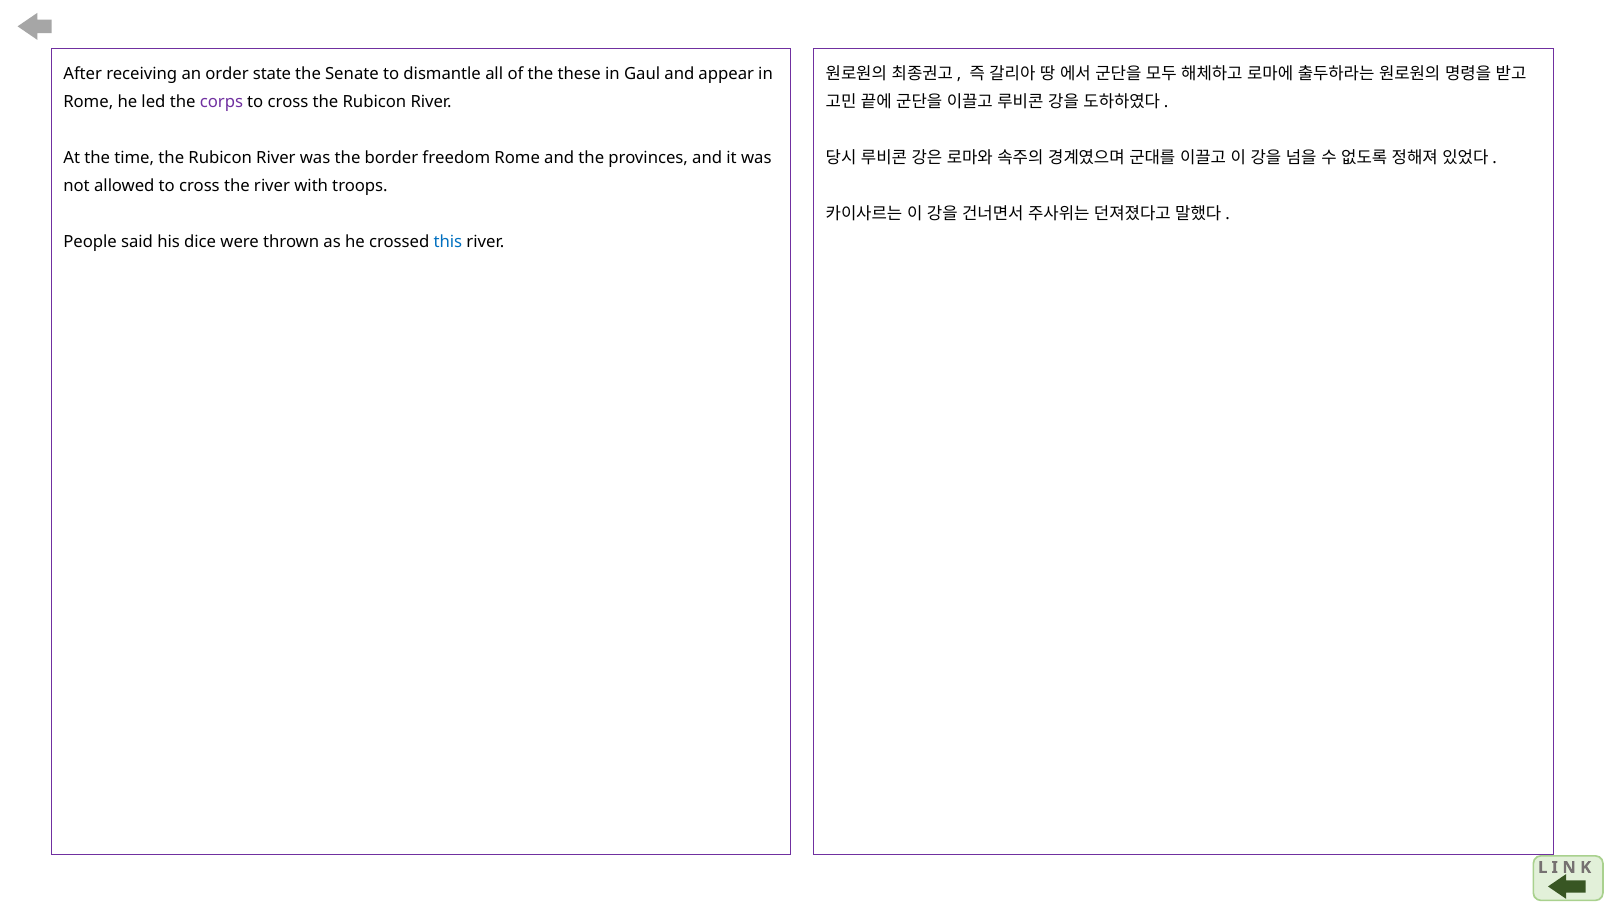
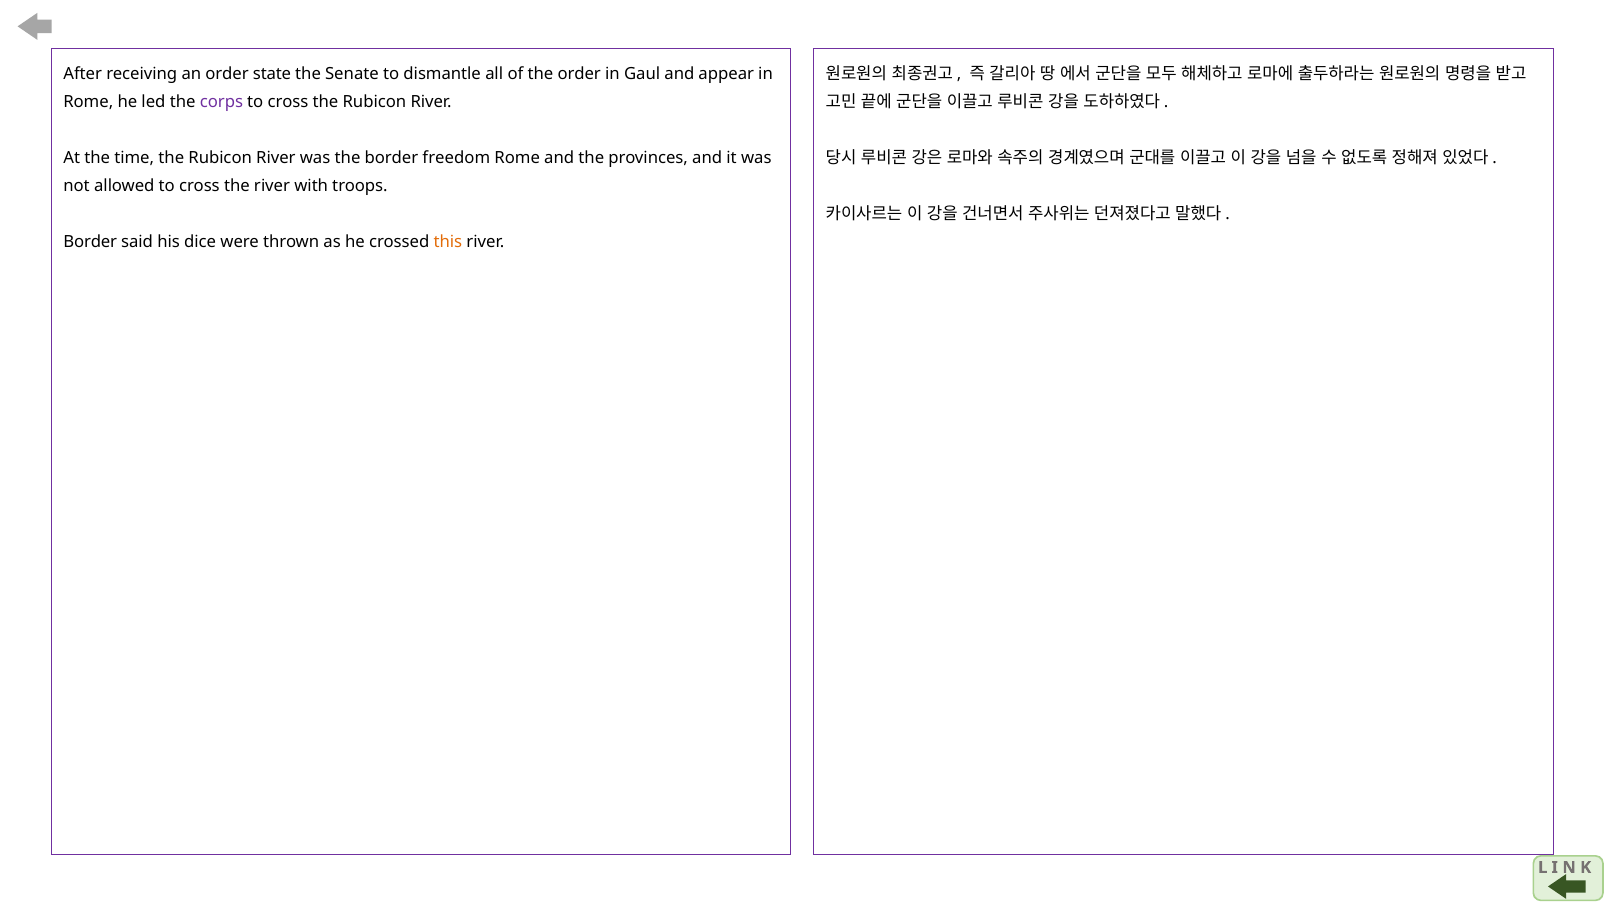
the these: these -> order (579, 74)
People: People -> Border (90, 242)
this colour: blue -> orange (448, 242)
